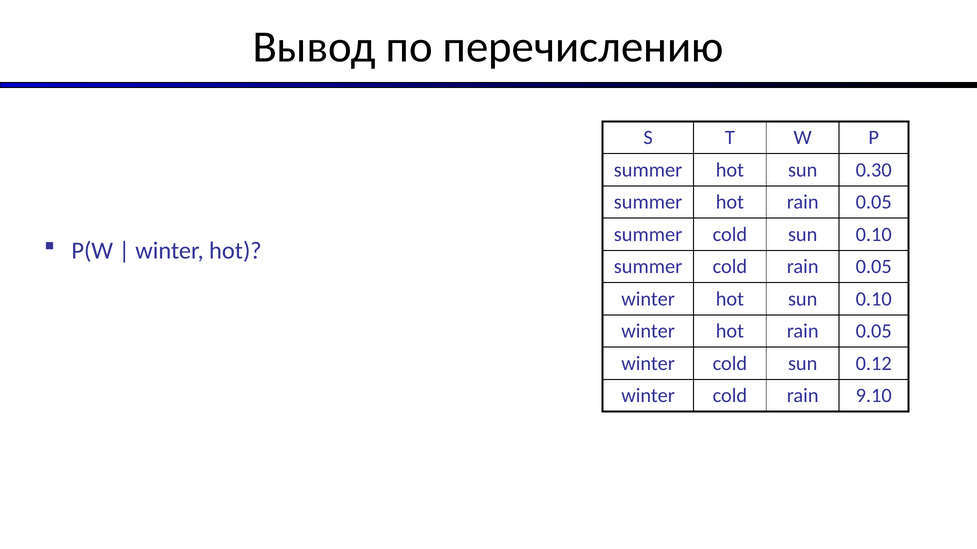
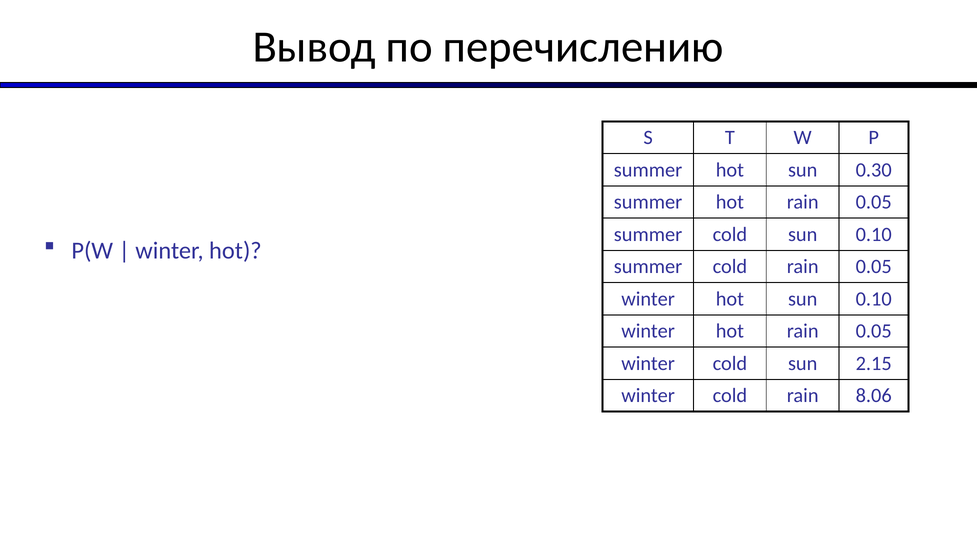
0.12: 0.12 -> 2.15 (874, 364)
9.10: 9.10 -> 8.06 (874, 396)
